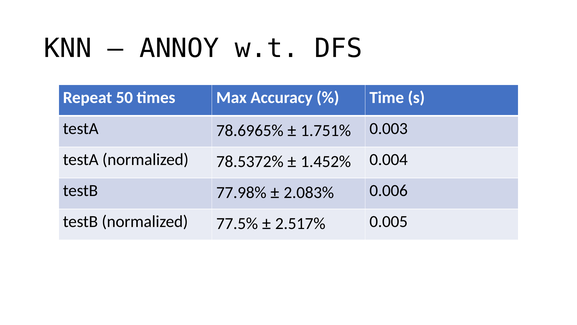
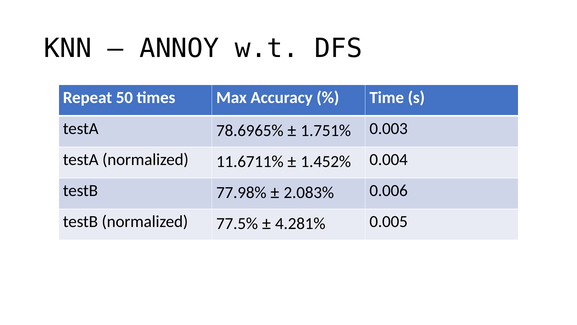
78.5372%: 78.5372% -> 11.6711% (250, 161)
2.517%: 2.517% -> 4.281% (300, 223)
